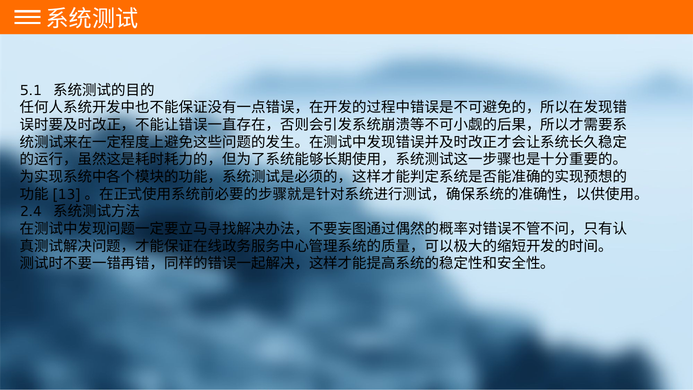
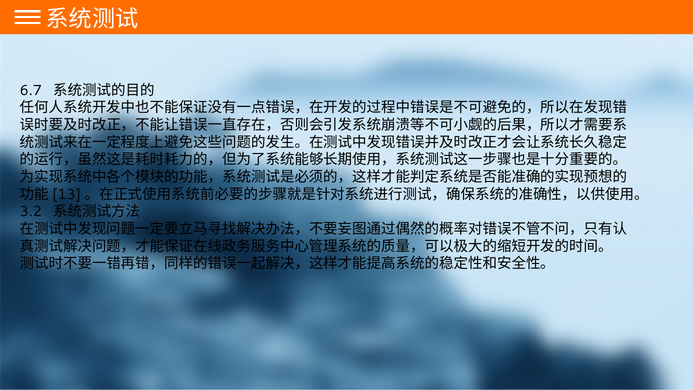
5.1: 5.1 -> 6.7 (31, 90)
2.4: 2.4 -> 3.2 (31, 212)
